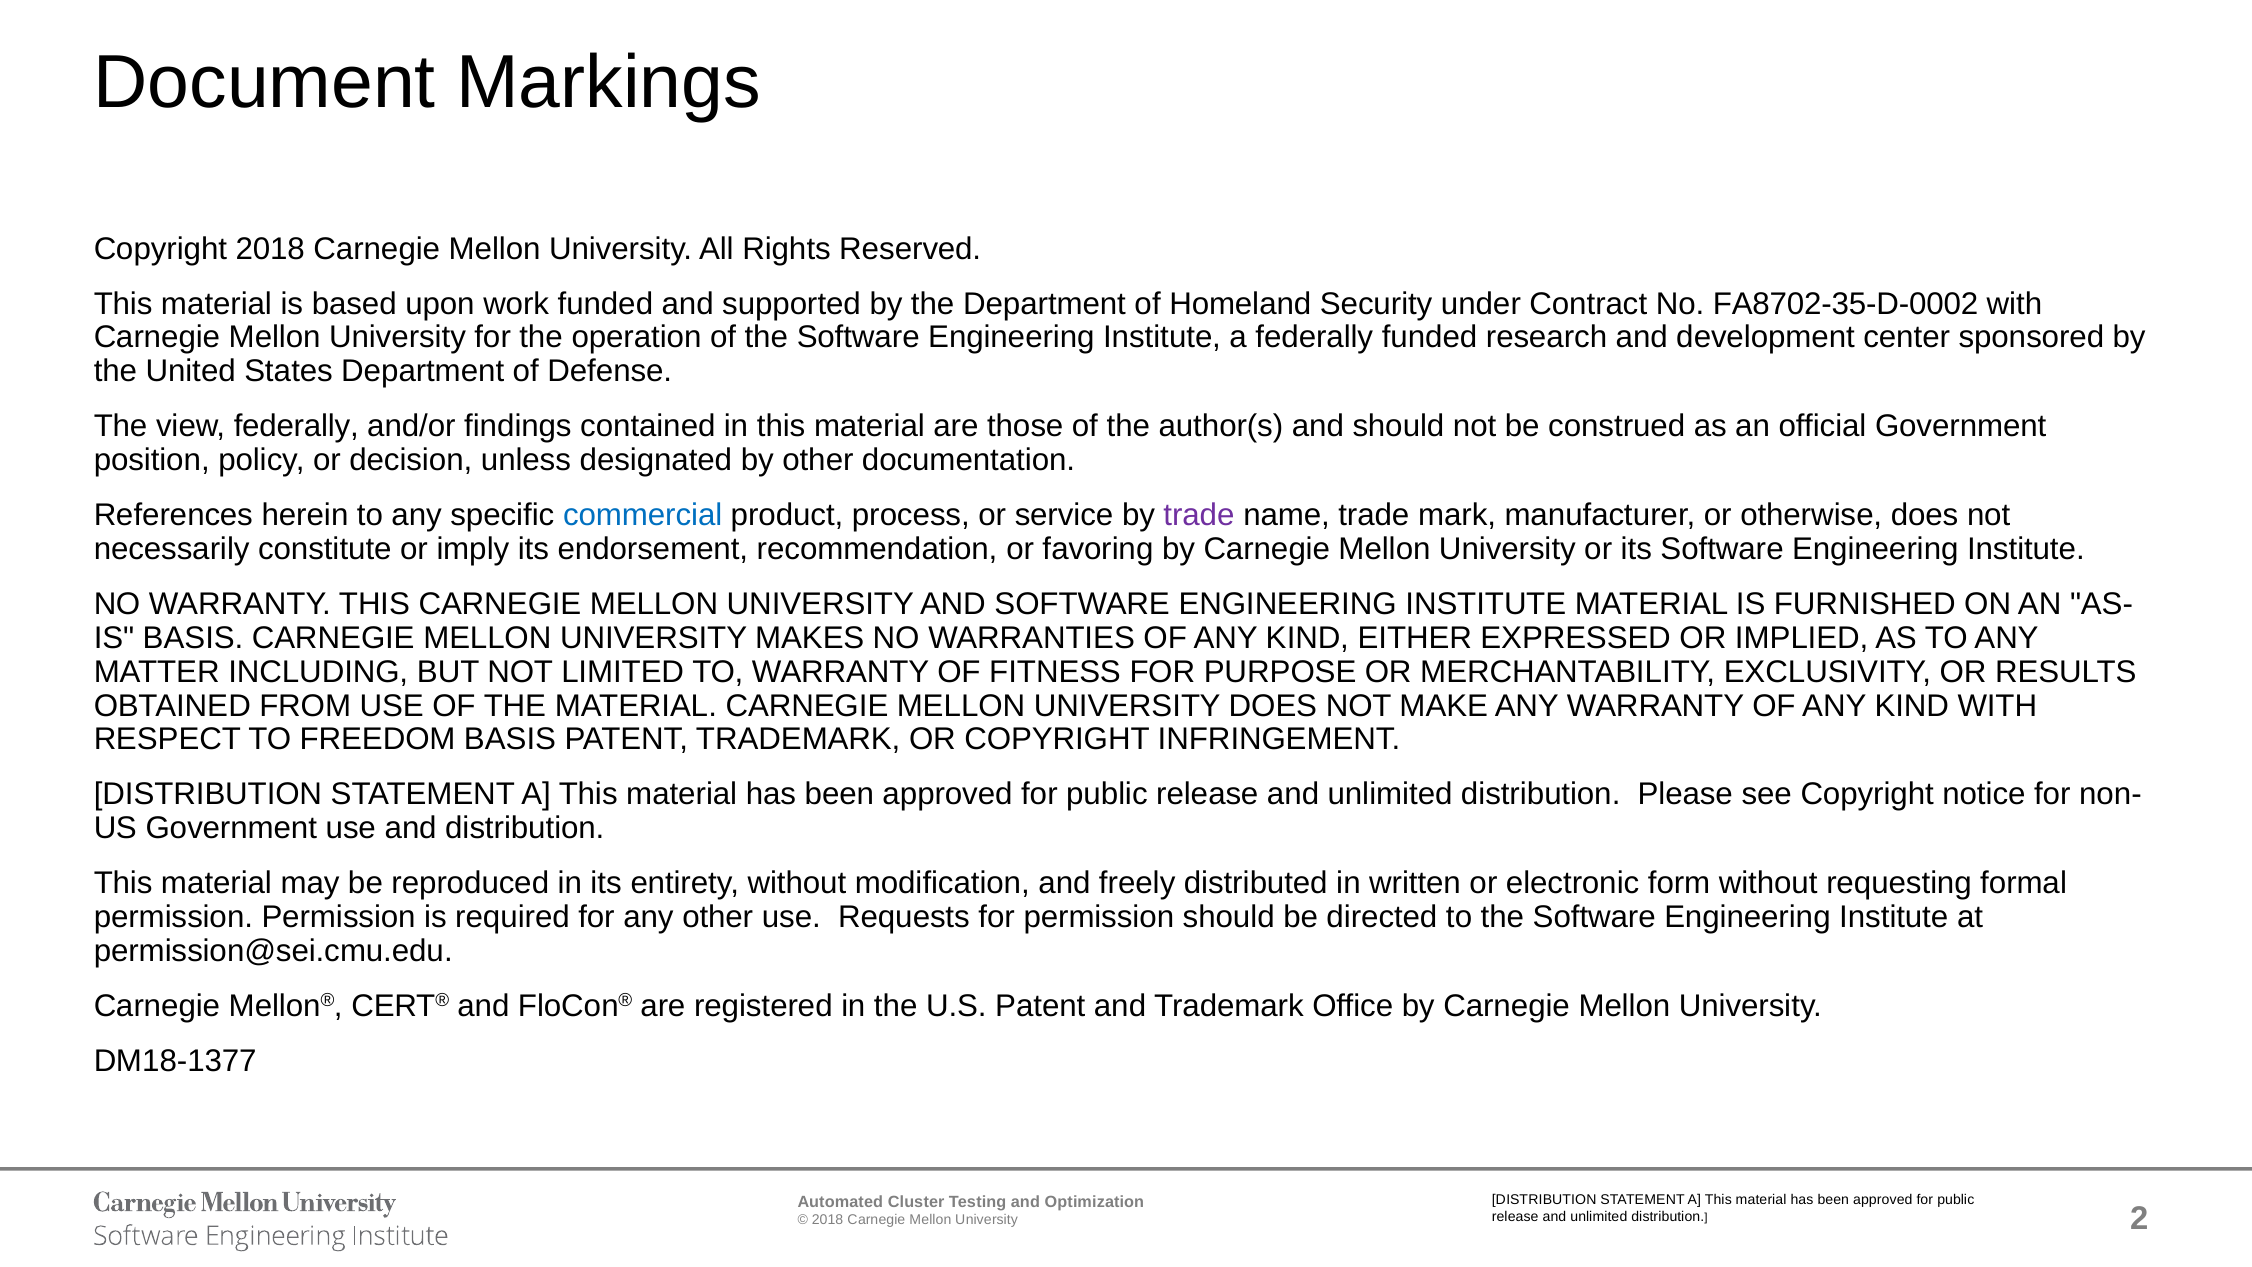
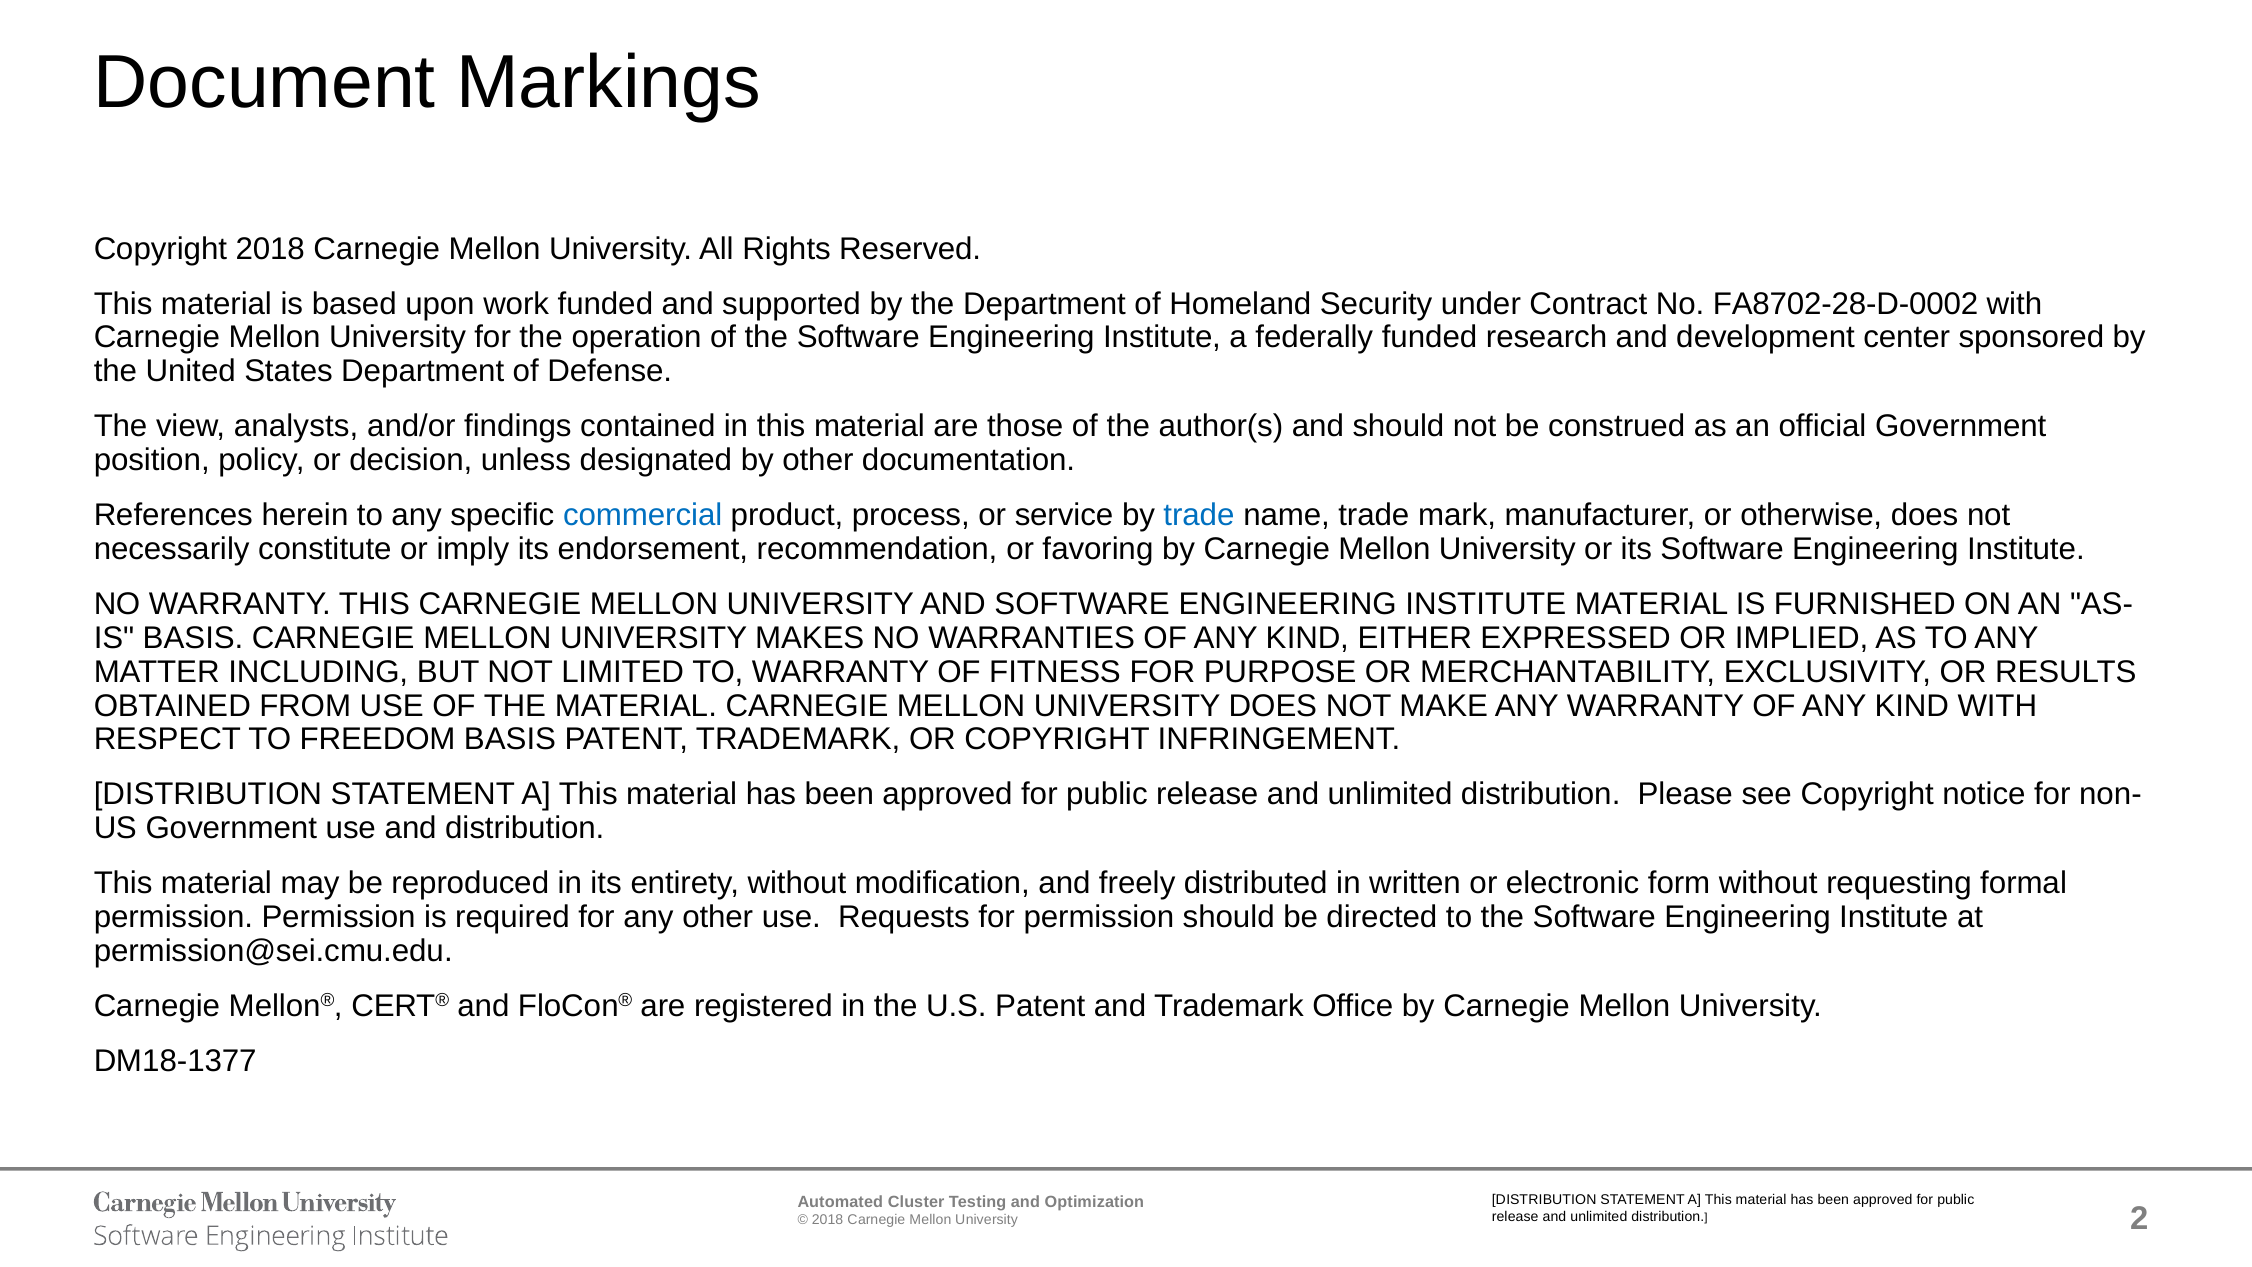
FA8702-35-D-0002: FA8702-35-D-0002 -> FA8702-28-D-0002 (1846, 304)
view federally: federally -> analysts (296, 426)
trade colour: purple -> blue (1199, 515)
